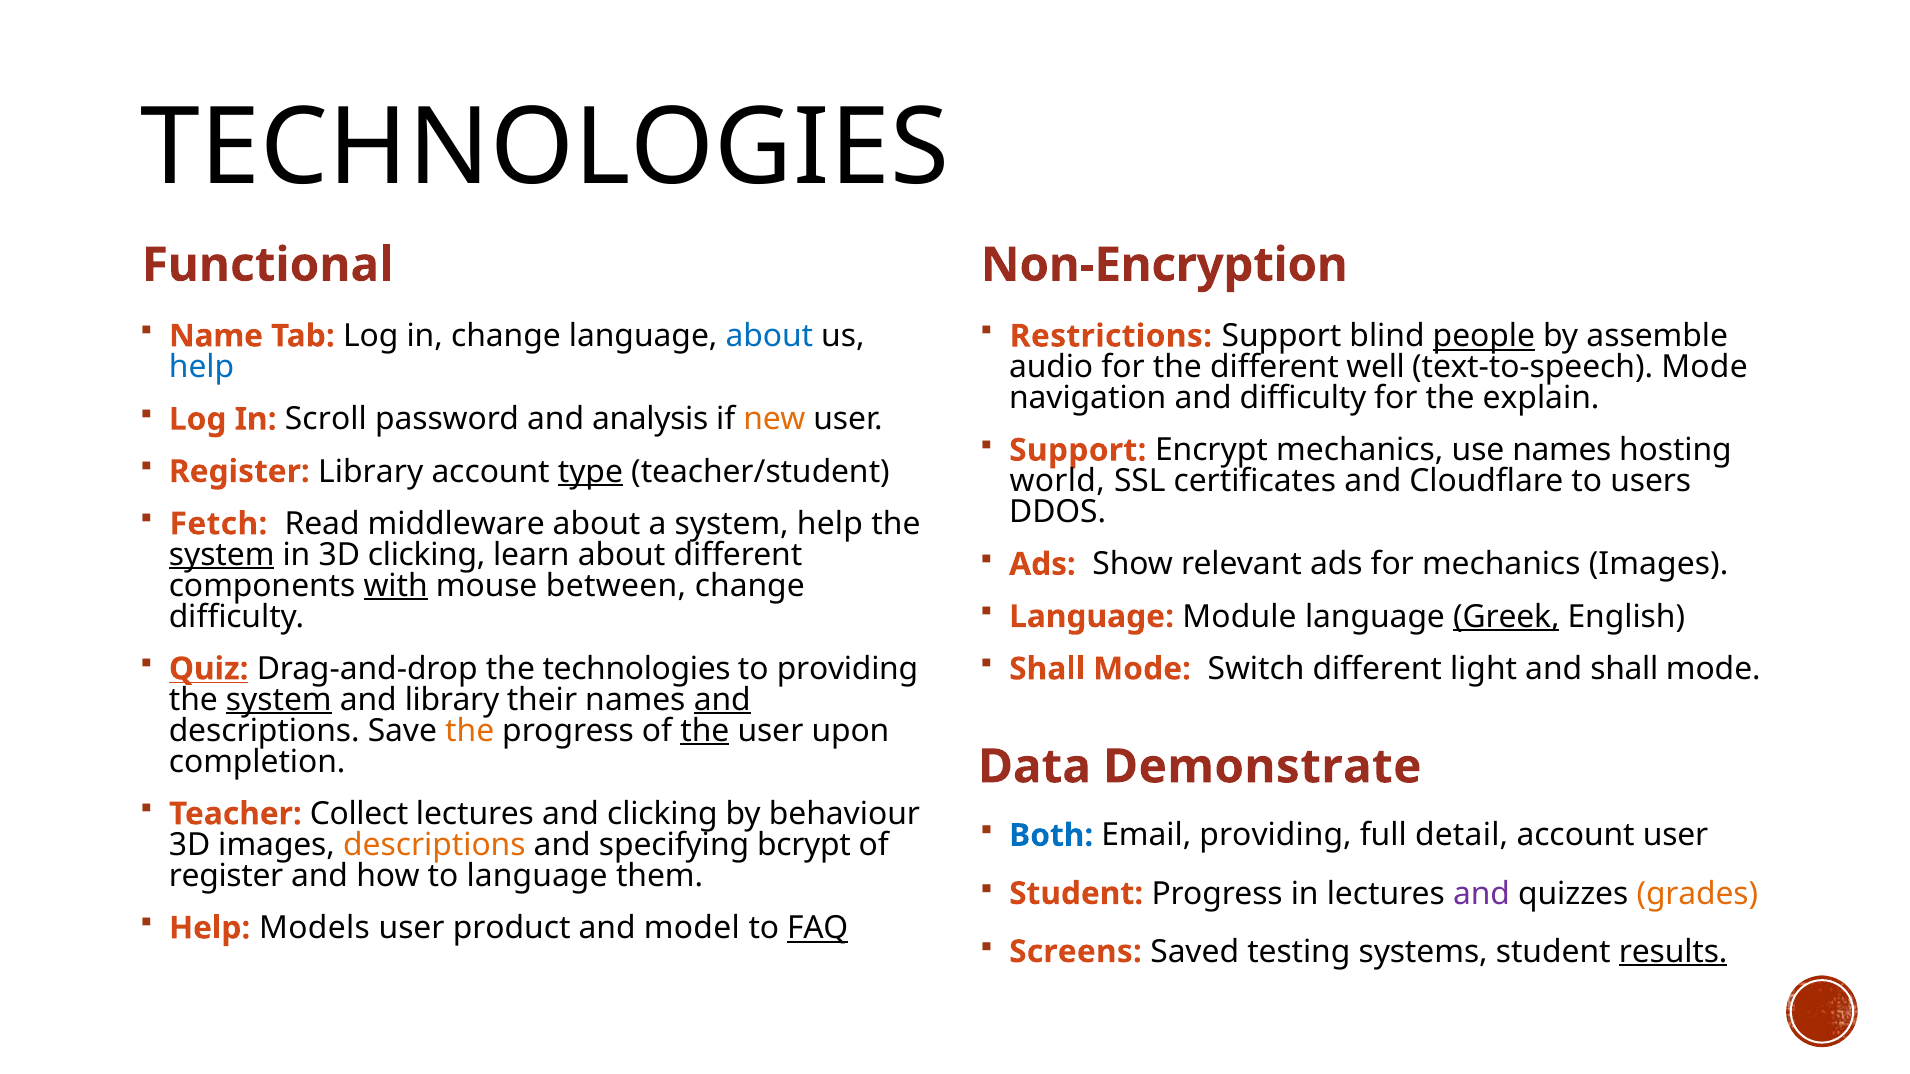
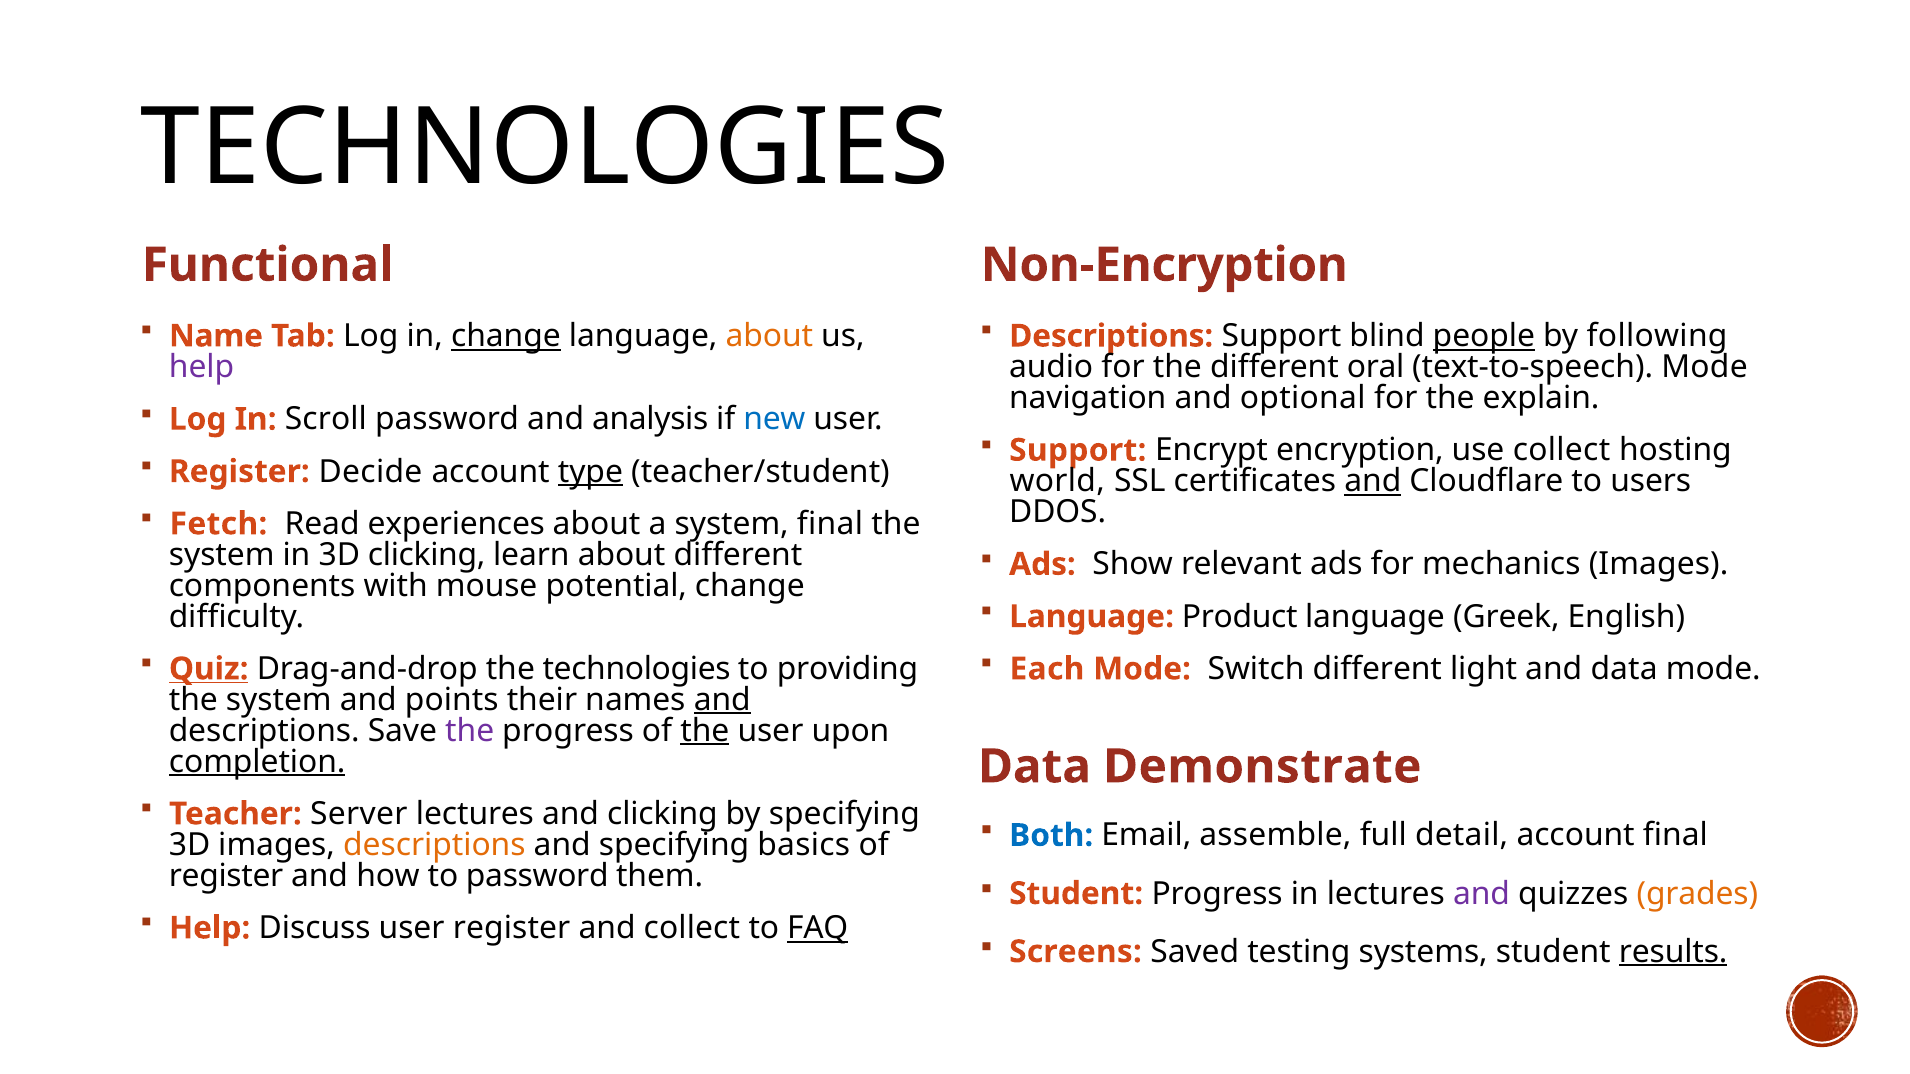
change underline: none -> present (506, 336)
about colour: blue -> orange (769, 336)
Restrictions: Restrictions -> Descriptions (1111, 336)
assemble: assemble -> following (1657, 336)
help colour: blue -> purple (202, 367)
well: well -> oral (1376, 367)
and difficulty: difficulty -> optional (1303, 398)
new colour: orange -> blue (774, 419)
Encrypt mechanics: mechanics -> encryption (1360, 450)
use names: names -> collect (1562, 450)
Register Library: Library -> Decide (371, 472)
and underline: none -> present (1373, 481)
middleware: middleware -> experiences (456, 524)
system help: help -> final (830, 524)
system underline: present -> none (222, 555)
with underline: present -> none (396, 586)
between: between -> potential (616, 586)
Module: Module -> Product (1240, 617)
Greek underline: present -> none (1506, 617)
Shall: Shall -> Each (1047, 669)
and shall: shall -> data (1624, 669)
system underline: present -> none (279, 700)
and library: library -> points (452, 700)
the colour: orange -> purple (470, 731)
completion underline: none -> present (257, 762)
Collect: Collect -> Server (359, 814)
by behaviour: behaviour -> specifying (844, 814)
Email providing: providing -> assemble (1275, 836)
account user: user -> final (1675, 836)
bcrypt: bcrypt -> basics (804, 845)
to language: language -> password (537, 876)
Models: Models -> Discuss (315, 928)
user product: product -> register (512, 928)
and model: model -> collect (692, 928)
